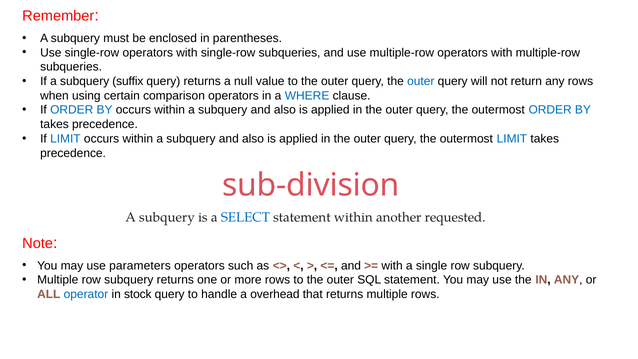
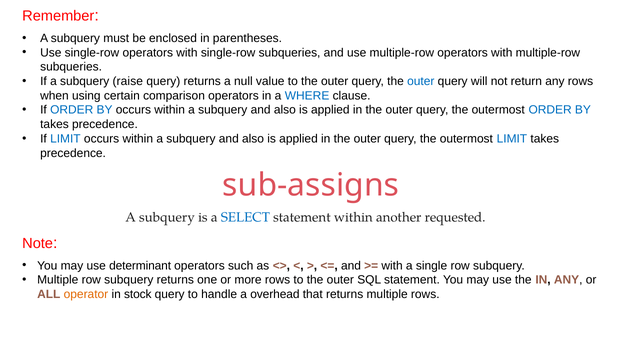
suffix: suffix -> raise (128, 81)
sub-division: sub-division -> sub-assigns (311, 185)
parameters: parameters -> determinant (140, 266)
operator colour: blue -> orange (86, 294)
